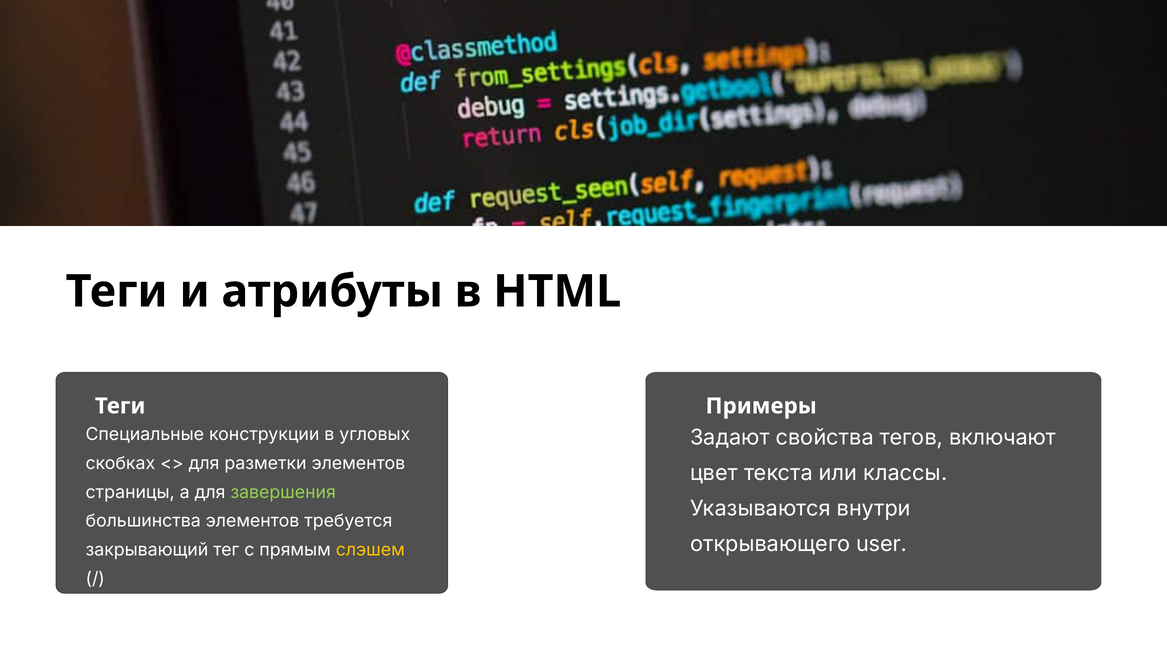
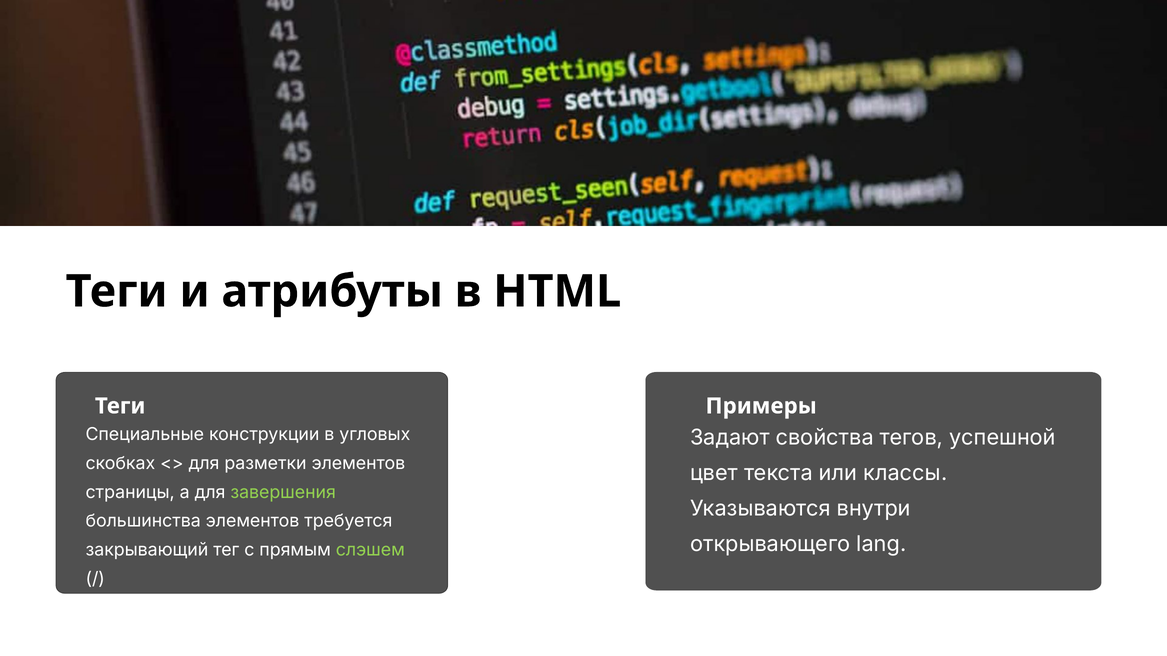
включают: включают -> успешной (1002, 438)
user: user -> lang (881, 544)
слэшем colour: yellow -> light green (370, 550)
